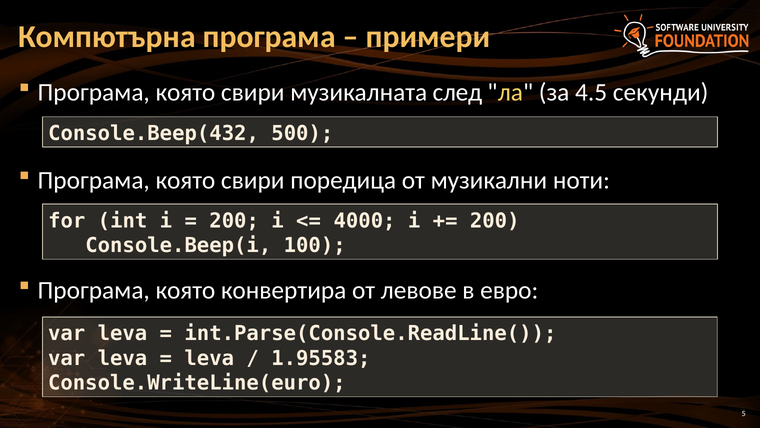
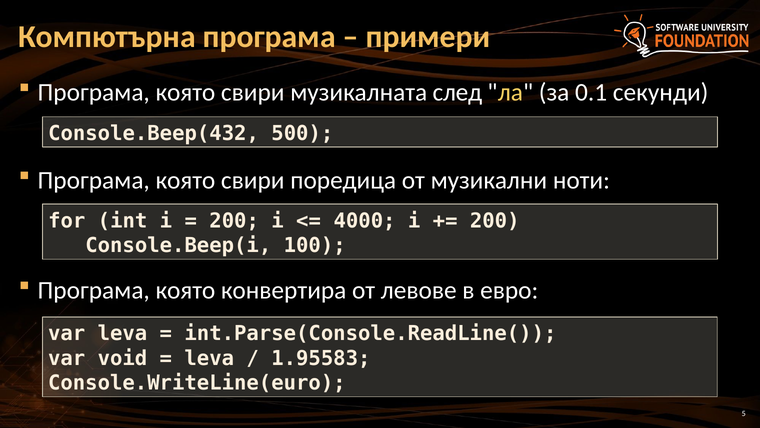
4.5: 4.5 -> 0.1 (591, 93)
leva: leva -> void (122, 358)
